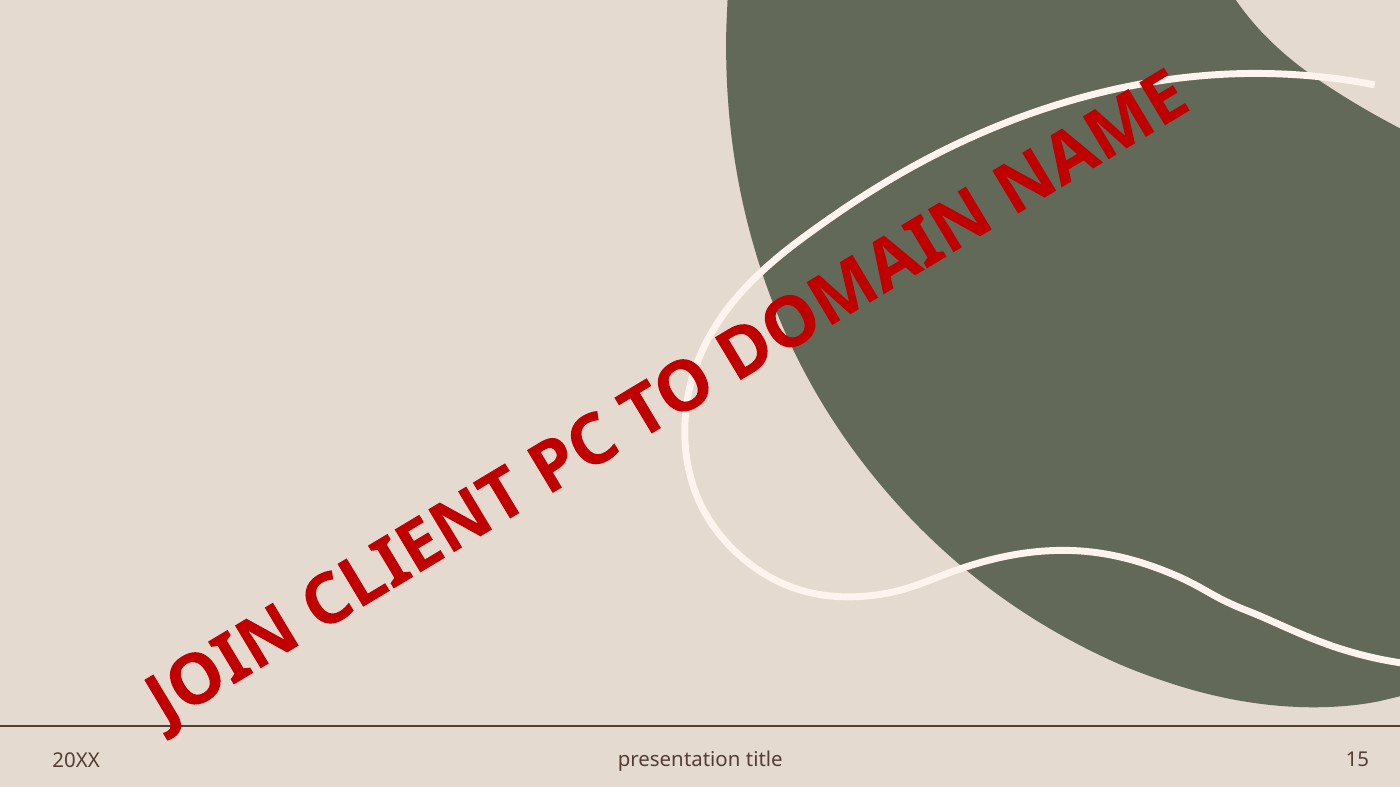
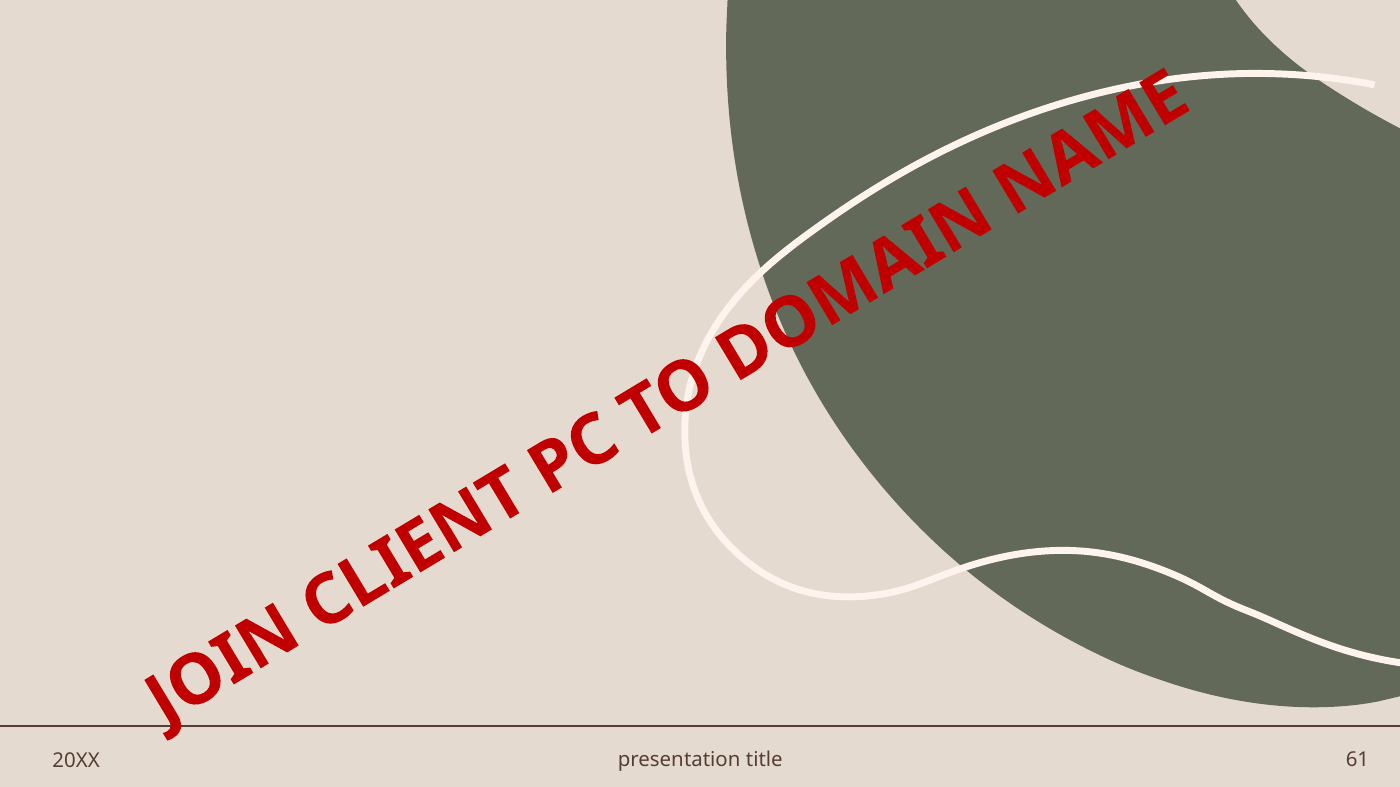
15: 15 -> 61 (1358, 760)
